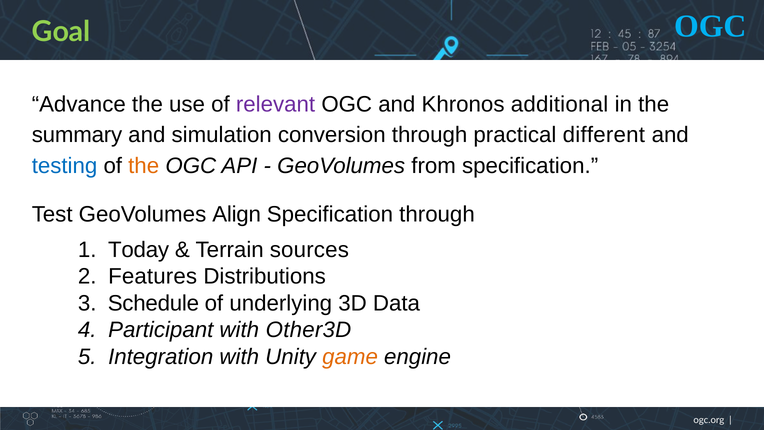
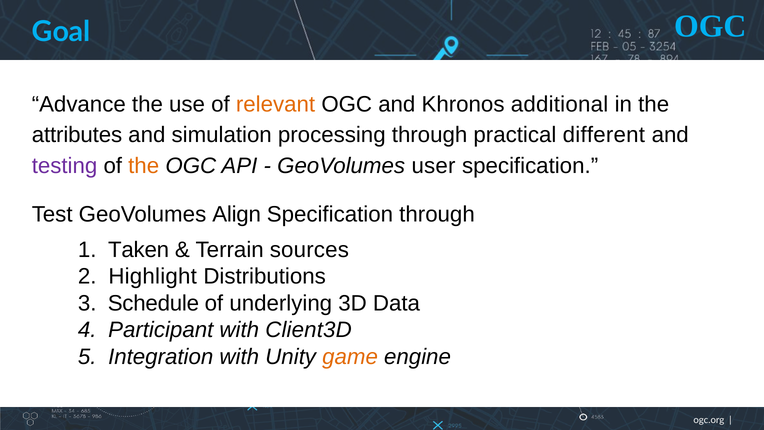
Goal colour: light green -> light blue (61, 32)
relevant colour: purple -> orange (276, 104)
summary: summary -> attributes (77, 135)
conversion: conversion -> processing (332, 135)
testing colour: blue -> purple (65, 166)
from: from -> user (434, 166)
Today: Today -> Taken (139, 250)
Features: Features -> Highlight (153, 276)
Other3D: Other3D -> Client3D (309, 330)
